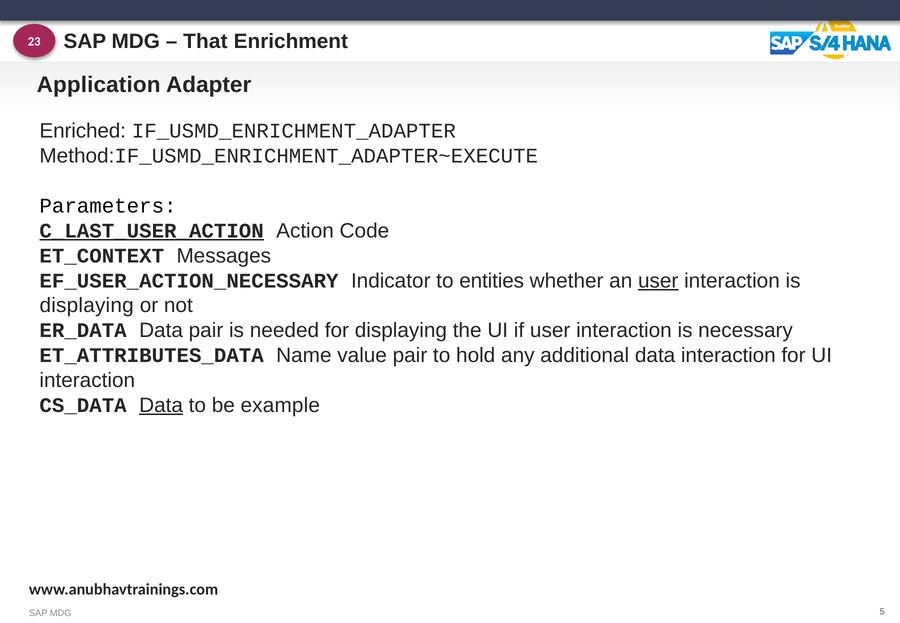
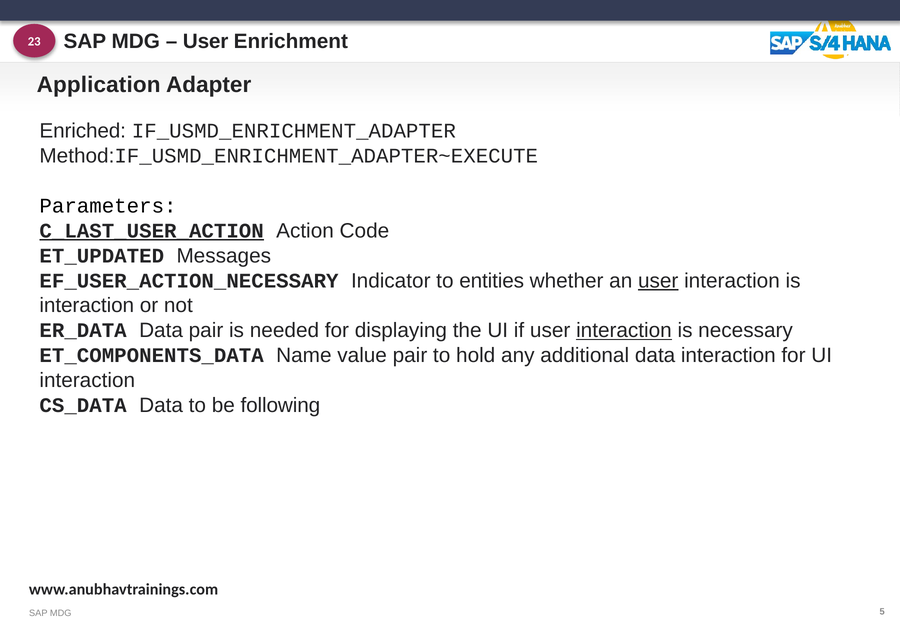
That: That -> User (206, 42)
ET_CONTEXT: ET_CONTEXT -> ET_UPDATED (102, 256)
displaying: displaying -> interaction (87, 306)
interaction underline: none -> present (624, 331)
ET_ATTRIBUTES_DATA: ET_ATTRIBUTES_DATA -> ET_COMPONENTS_DATA (152, 356)
Data underline: present -> none (161, 405)
example: example -> following (280, 405)
